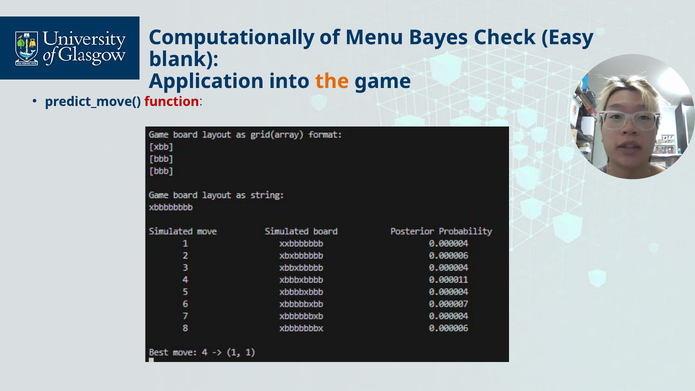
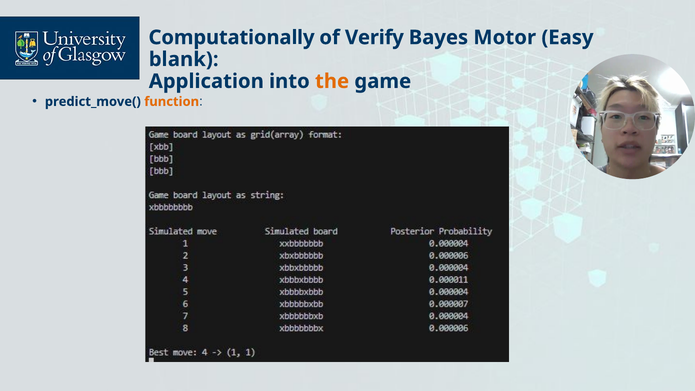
Menu: Menu -> Verify (374, 37)
Check: Check -> Motor (505, 37)
function colour: red -> orange (172, 102)
